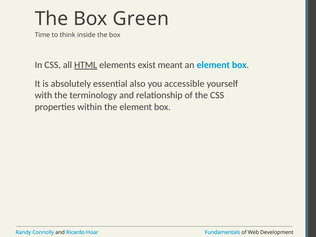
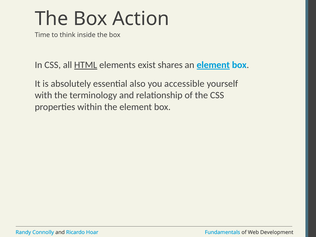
Green: Green -> Action (141, 19)
meant: meant -> shares (170, 65)
element underline: none -> present (213, 65)
